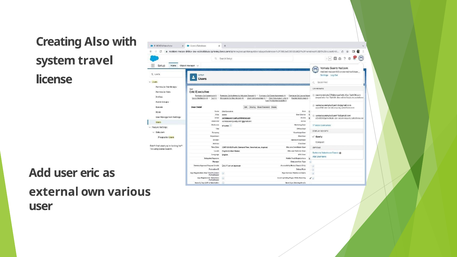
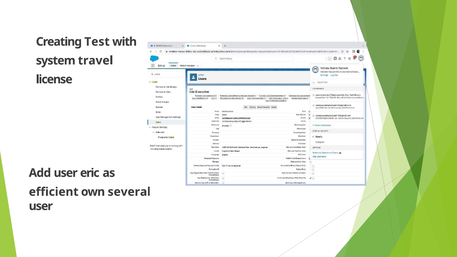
Also: Also -> Test (97, 42)
external: external -> efficient (54, 192)
various: various -> several (129, 192)
